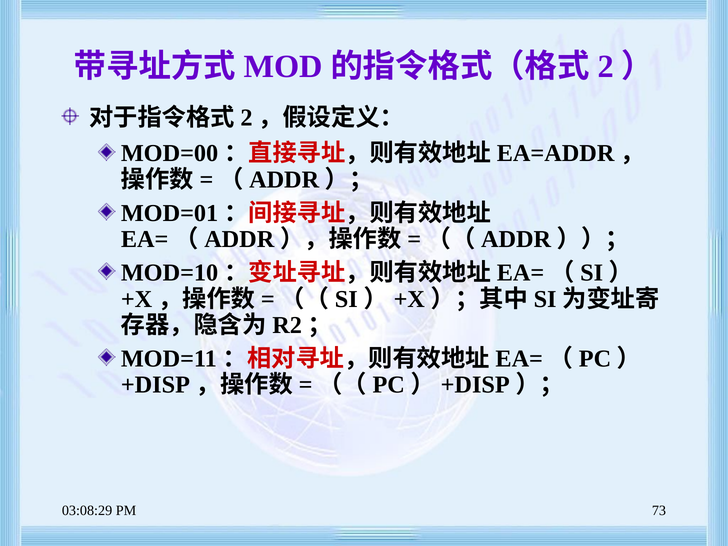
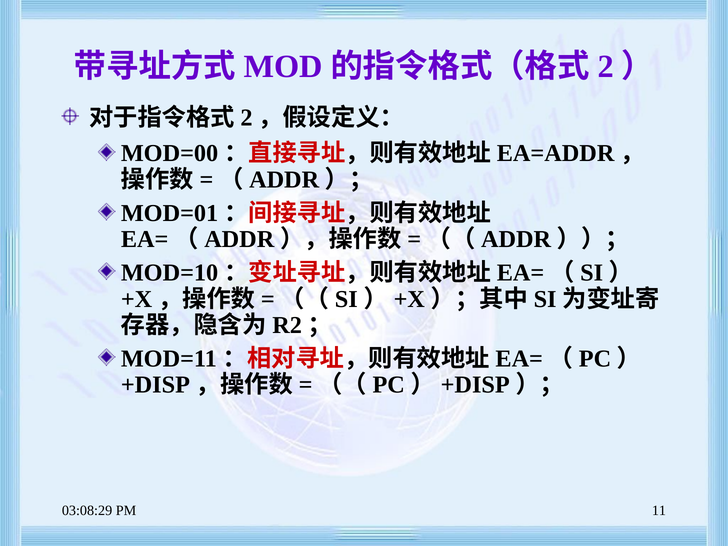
73: 73 -> 11 (659, 511)
